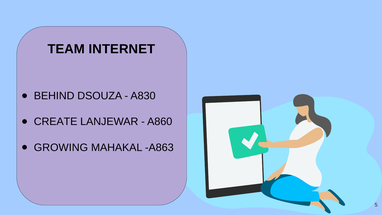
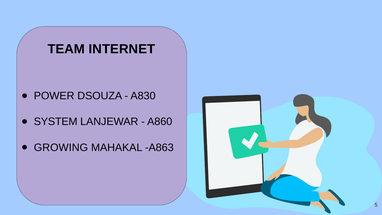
BEHIND: BEHIND -> POWER (54, 96)
CREATE: CREATE -> SYSTEM (56, 122)
